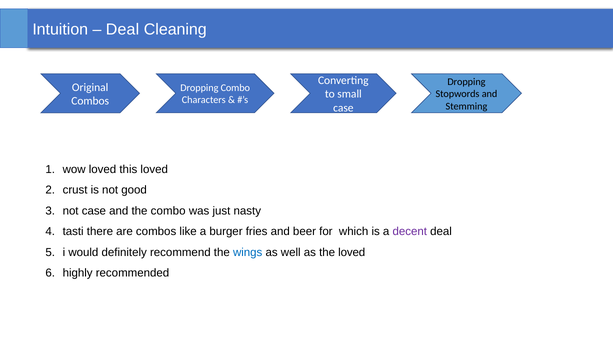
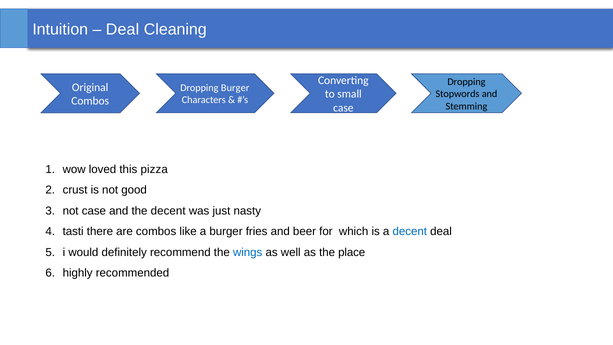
Dropping Combo: Combo -> Burger (235, 88)
this loved: loved -> pizza (154, 169)
the combo: combo -> decent (168, 211)
decent colour: purple -> blue (410, 231)
the loved: loved -> place (352, 252)
